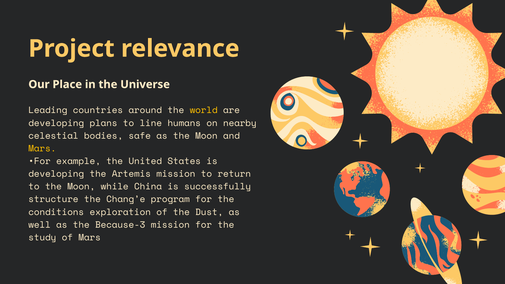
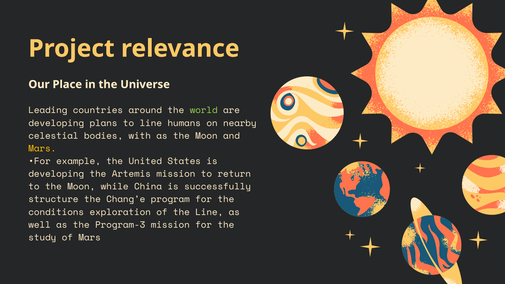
world colour: yellow -> light green (204, 110)
safe: safe -> with (140, 136)
the Dust: Dust -> Line (209, 212)
Because-3: Because-3 -> Program-3 (120, 225)
